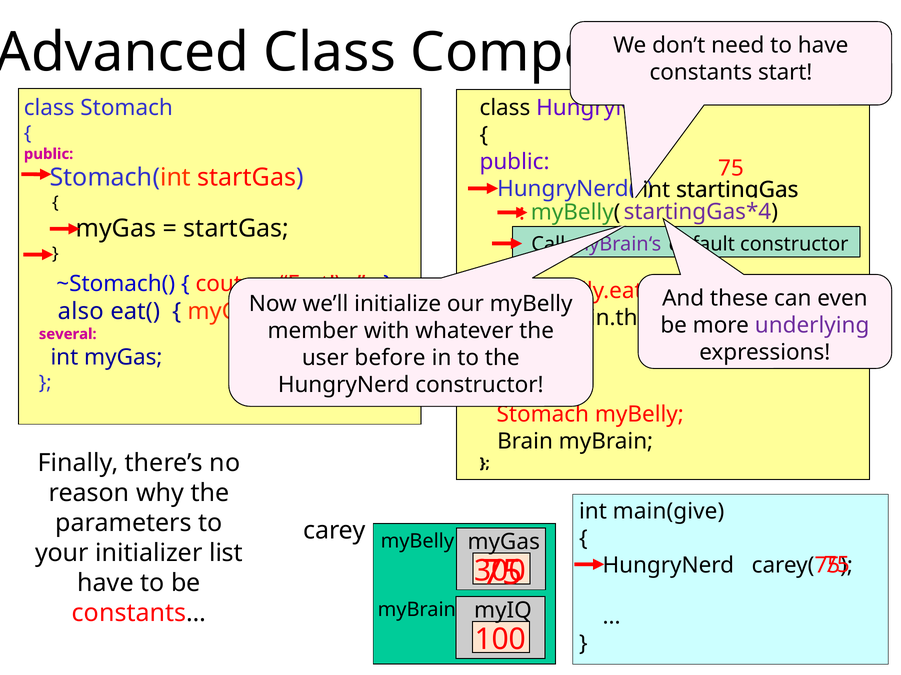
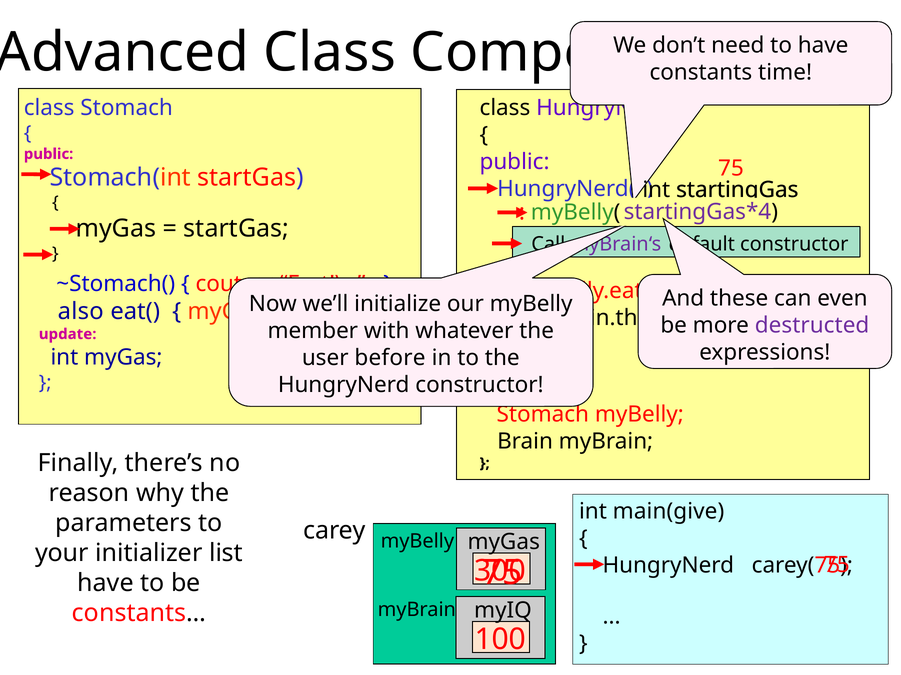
start: start -> time (785, 72)
underlying: underlying -> destructed (812, 326)
several: several -> update (68, 334)
